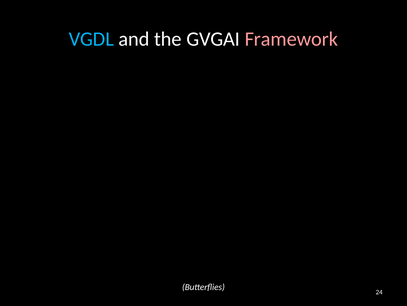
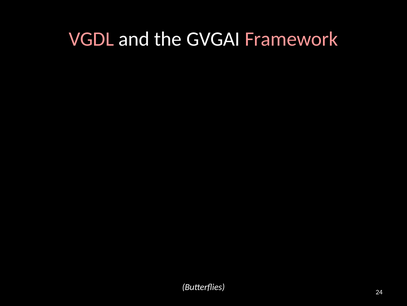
VGDL colour: light blue -> pink (91, 39)
